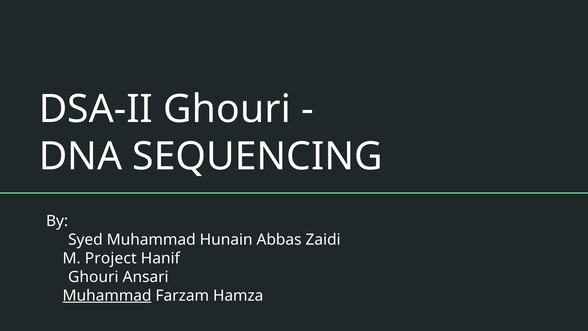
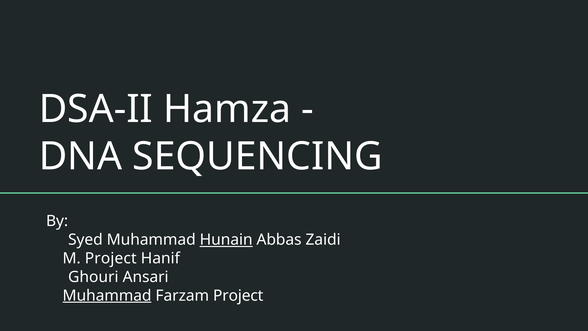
DSA-II Ghouri: Ghouri -> Hamza (227, 109)
Hunain underline: none -> present (226, 240)
Farzam Hamza: Hamza -> Project (238, 295)
